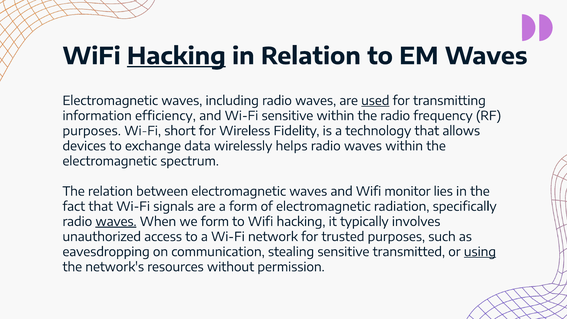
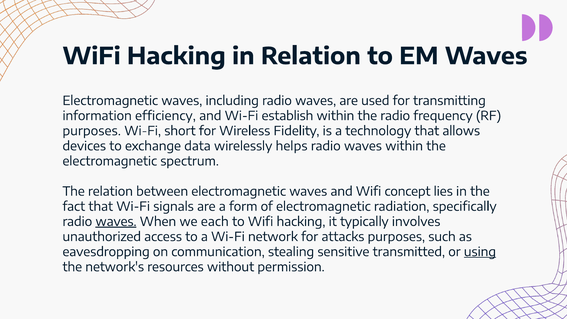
Hacking underline: present -> none (176, 56)
used underline: present -> none (375, 101)
Wi-Fi sensitive: sensitive -> establish (287, 116)
monitor: monitor -> concept (408, 192)
we form: form -> each (215, 222)
trusted: trusted -> attacks (343, 237)
